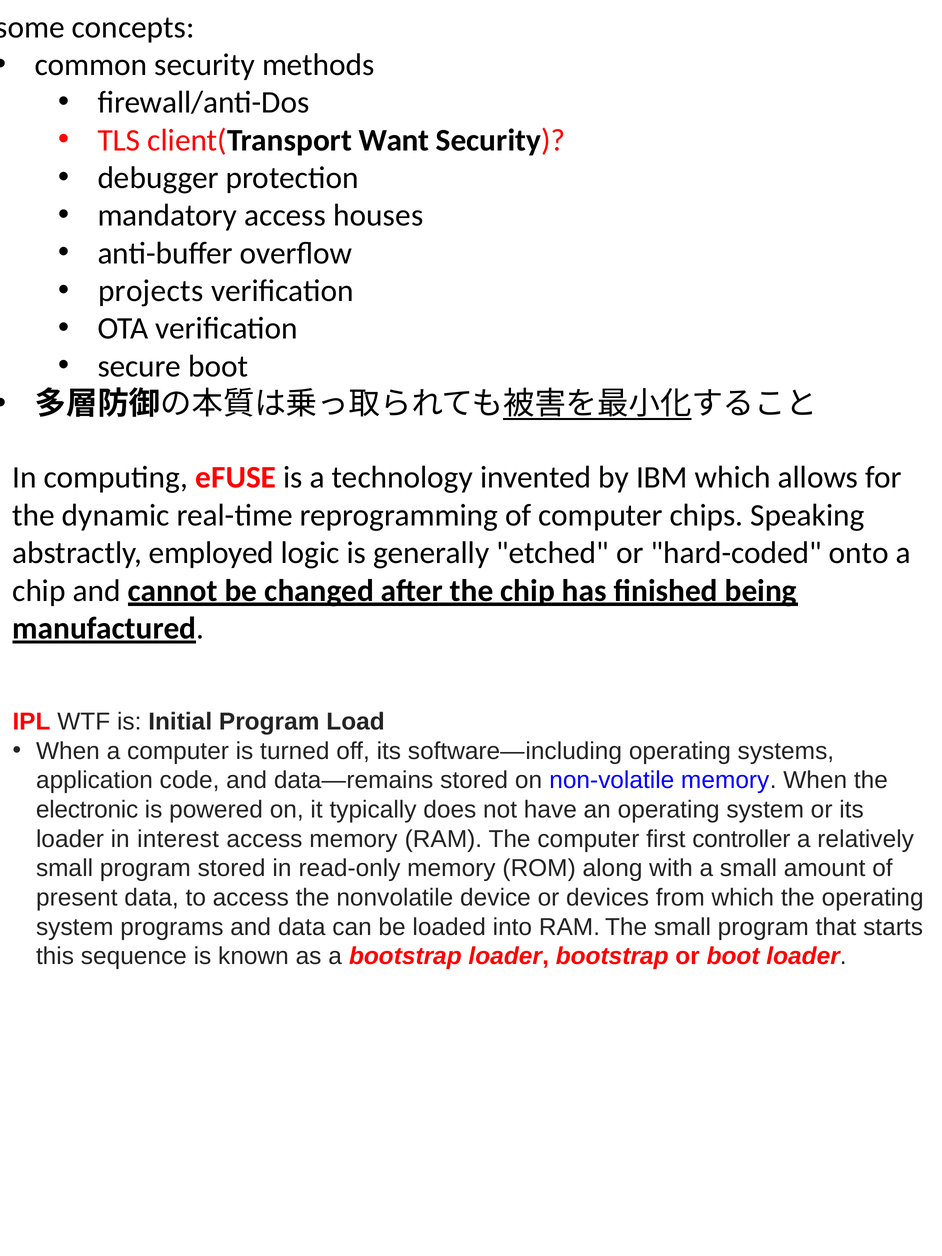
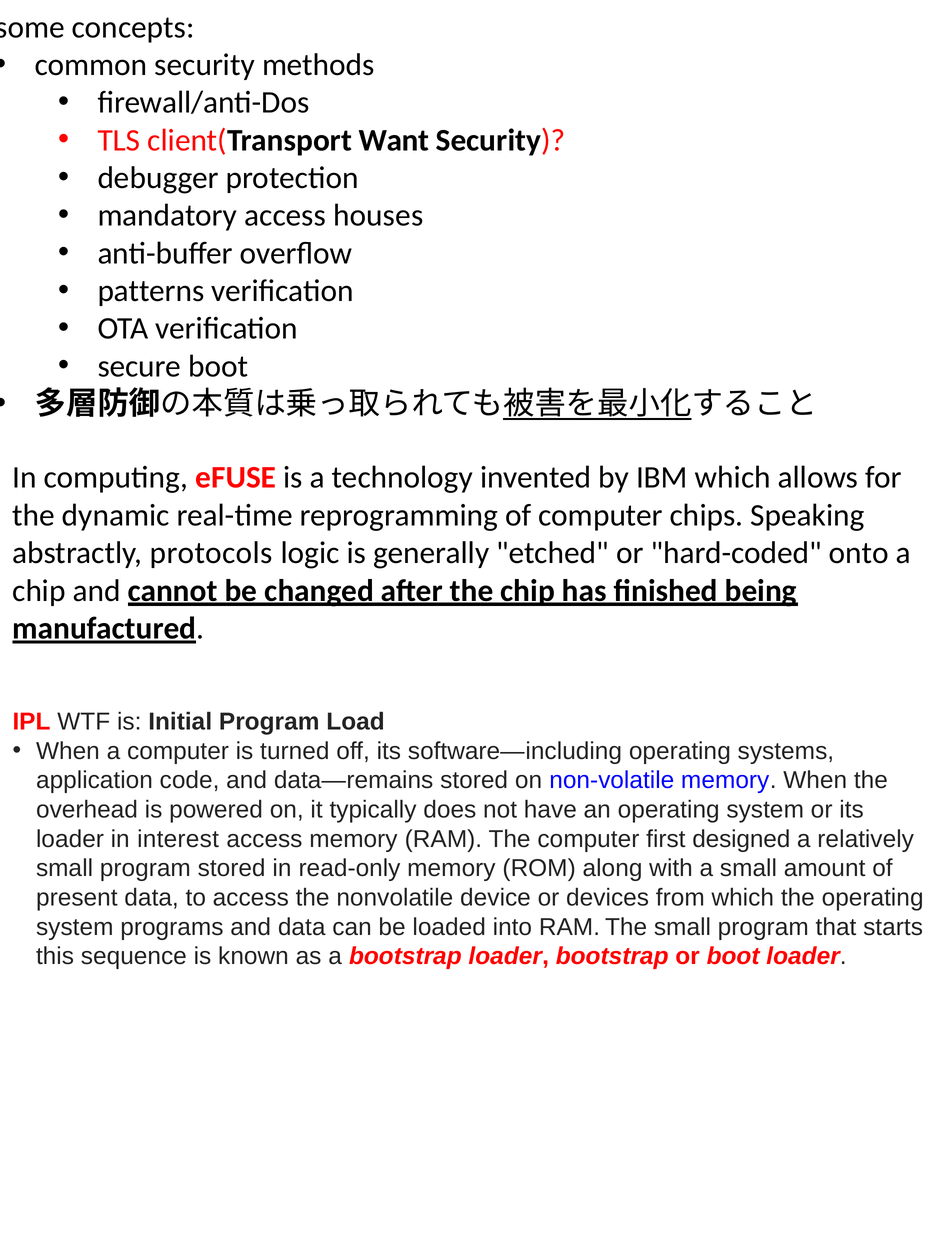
projects: projects -> patterns (151, 291)
employed: employed -> protocols (211, 553)
electronic: electronic -> overhead (87, 810)
controller: controller -> designed (741, 839)
